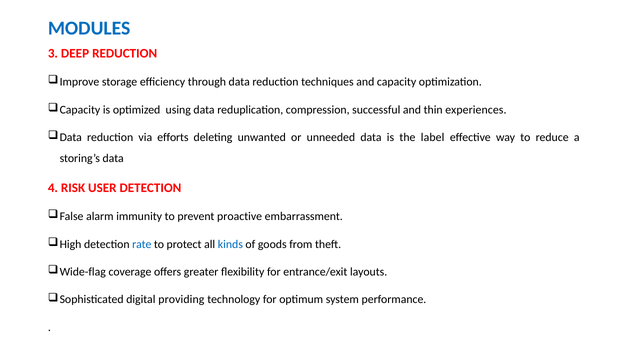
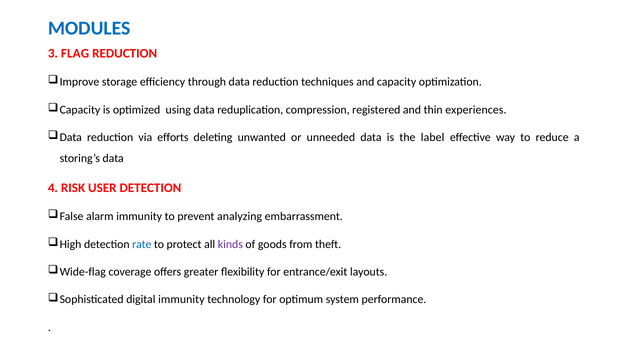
DEEP: DEEP -> FLAG (75, 54)
successful: successful -> registered (376, 110)
proactive: proactive -> analyzing (240, 217)
kinds colour: blue -> purple (230, 244)
digital providing: providing -> immunity (181, 300)
